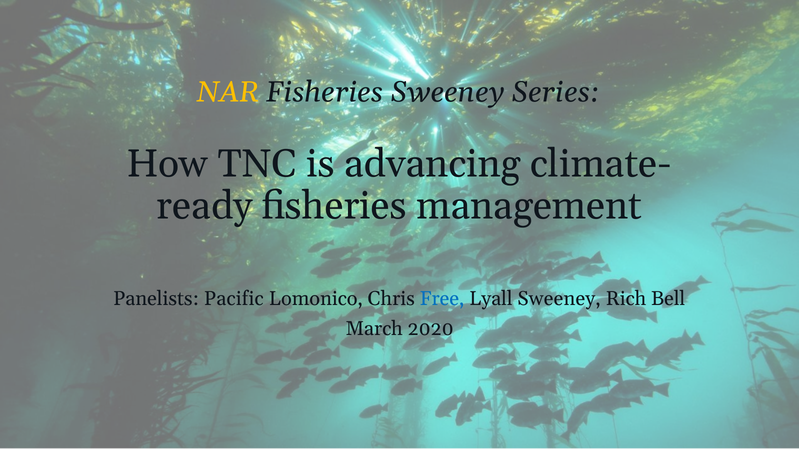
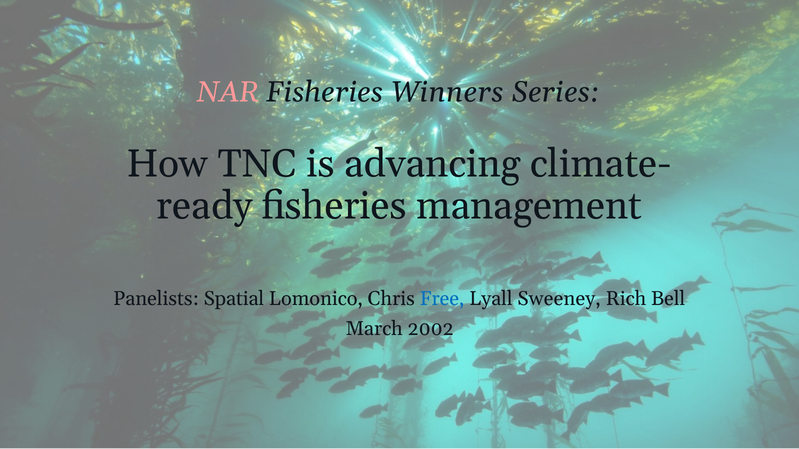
NAR colour: yellow -> pink (228, 92)
Fisheries Sweeney: Sweeney -> Winners (448, 92)
Pacific: Pacific -> Spatial (234, 299)
2020: 2020 -> 2002 (431, 329)
